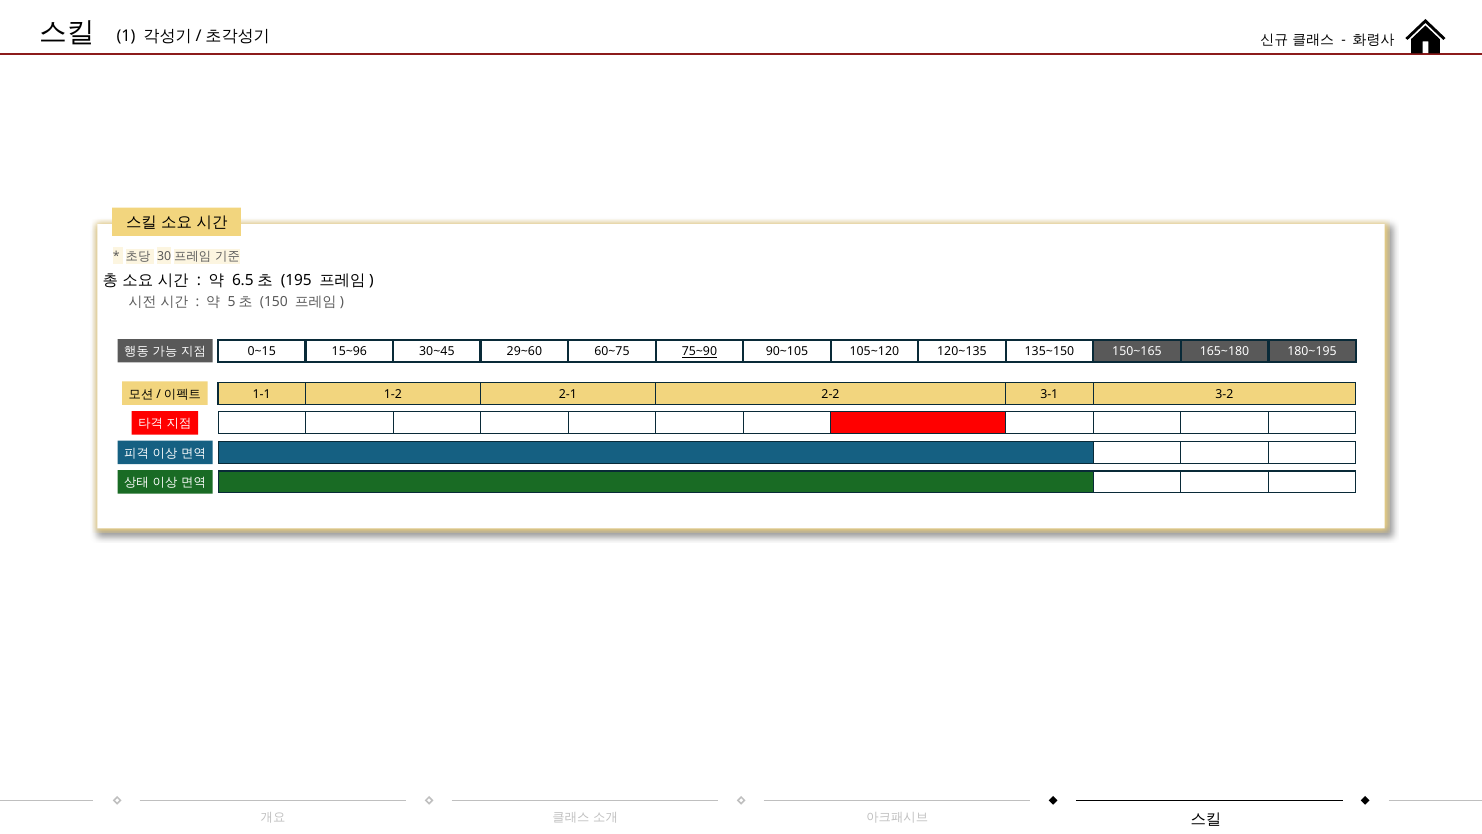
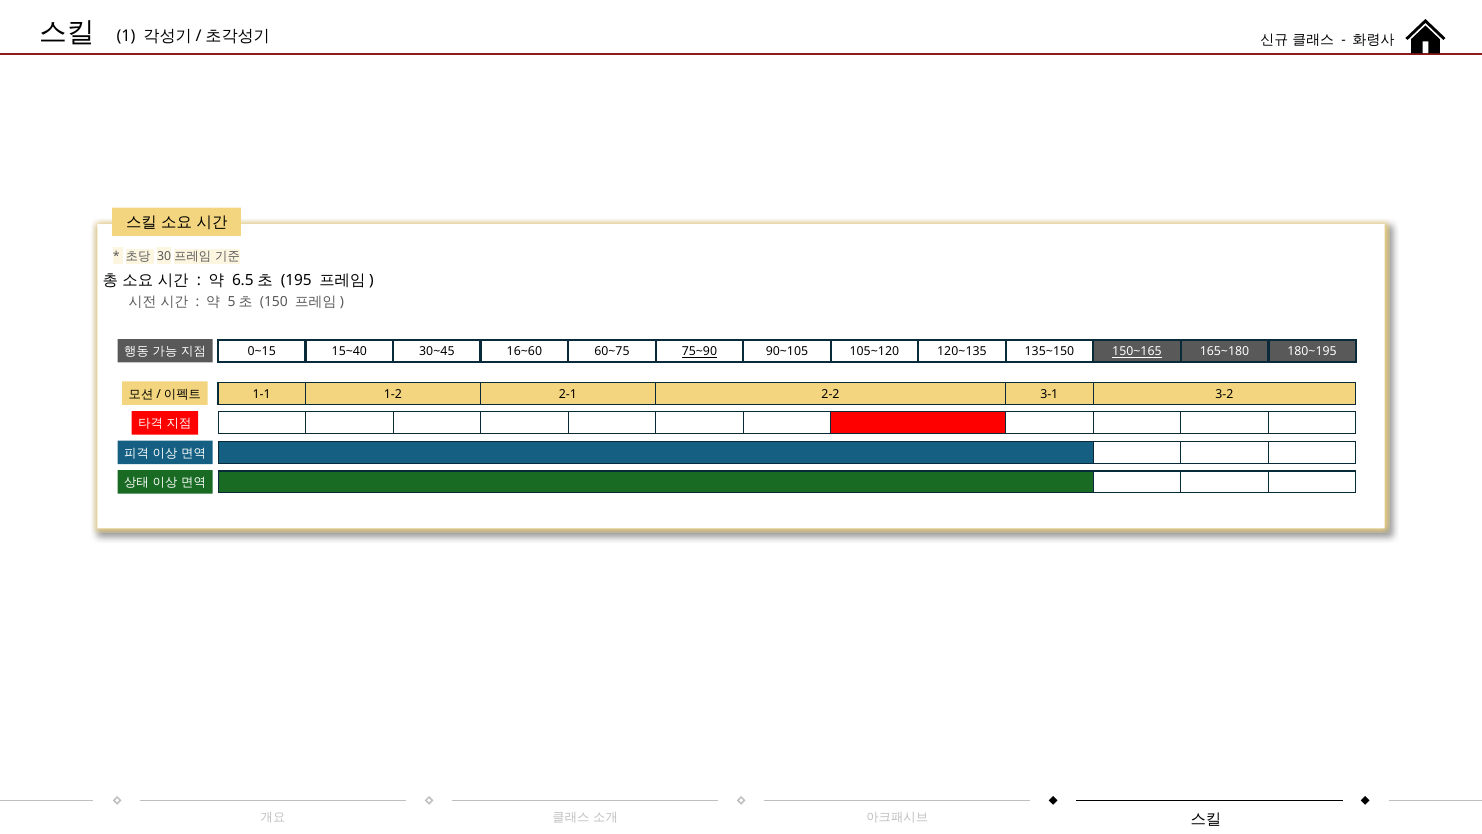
15~96: 15~96 -> 15~40 (349, 351)
29~60: 29~60 -> 16~60 (524, 351)
150~165 underline: none -> present (1137, 351)
